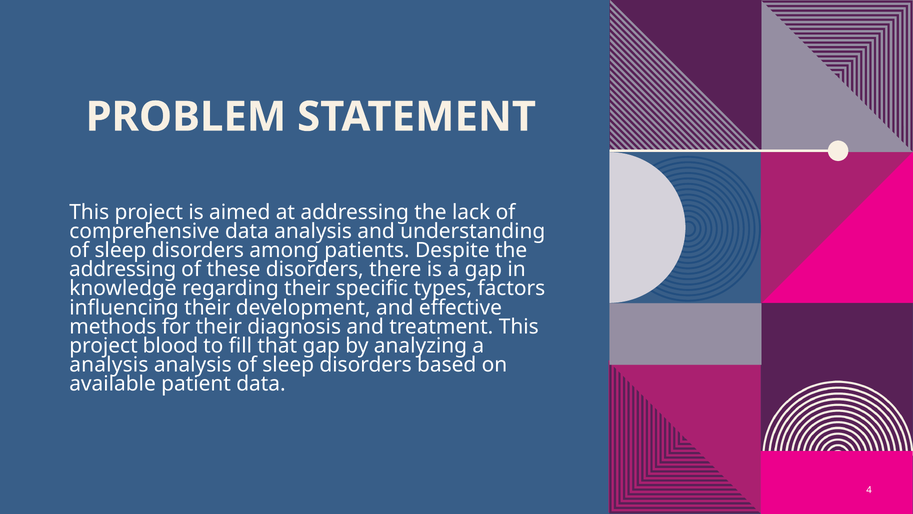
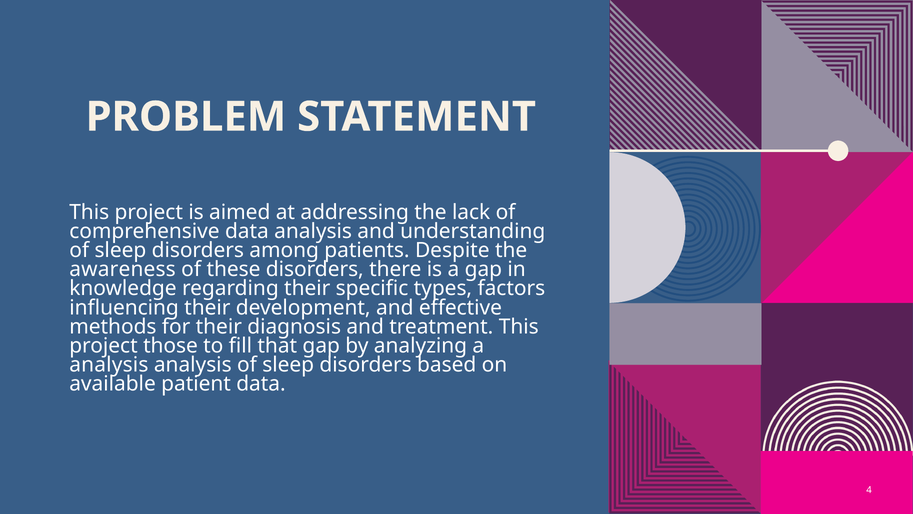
addressing: addressing -> awareness (123, 269)
blood: blood -> those (170, 345)
